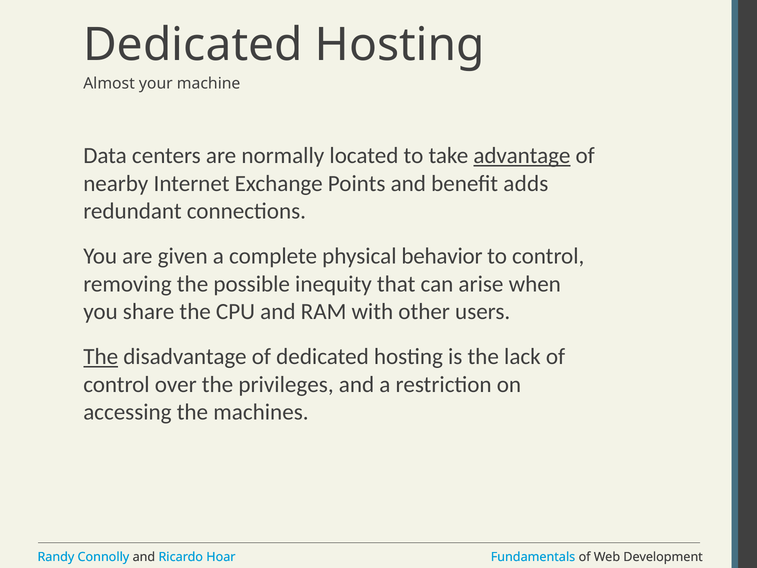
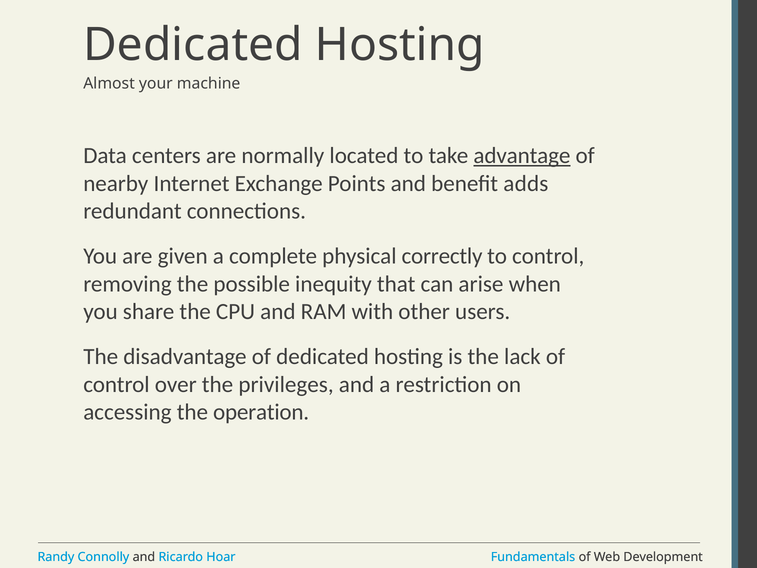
behavior: behavior -> correctly (442, 256)
The underline: present -> none (101, 357)
machines: machines -> operation (261, 412)
